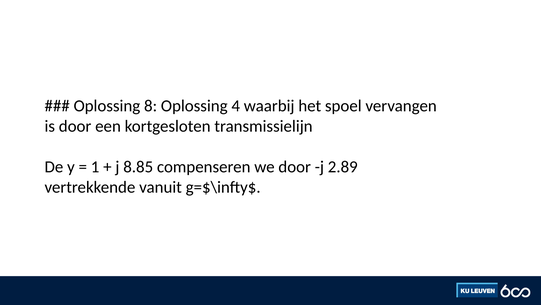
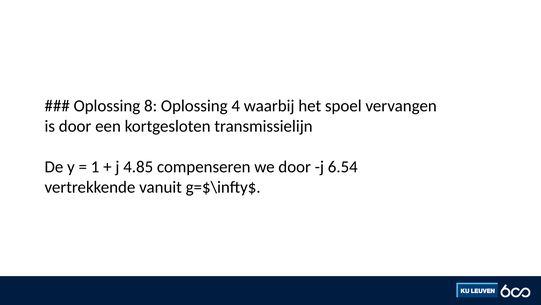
8.85: 8.85 -> 4.85 (138, 167)
2.89: 2.89 -> 6.54 (343, 167)
